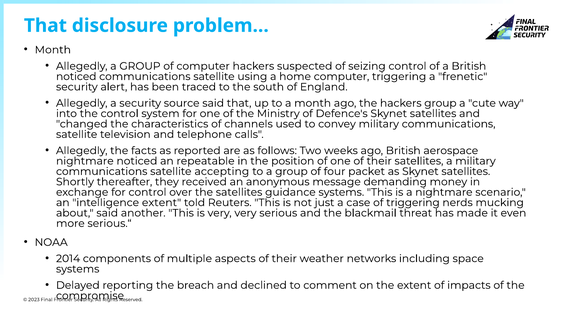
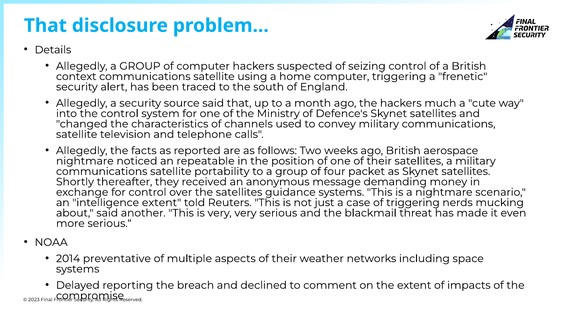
Month: Month -> Details (53, 50)
noticed: noticed -> context (76, 77)
hackers group: group -> much (440, 103)
accepting: accepting -> portability (222, 171)
components: components -> preventative (117, 259)
